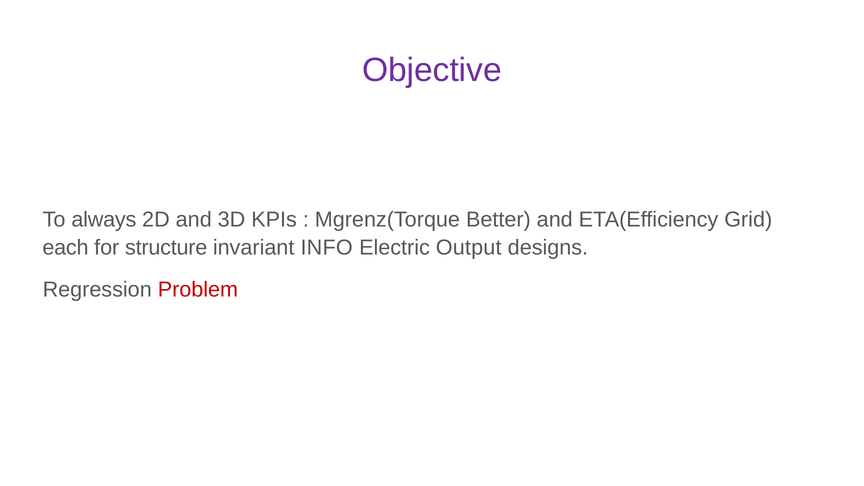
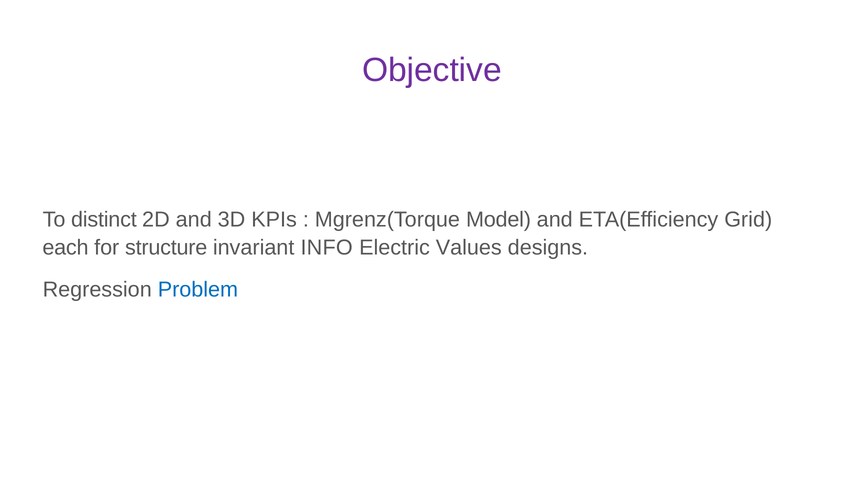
always: always -> distinct (104, 220)
Better: Better -> Model (499, 220)
Output: Output -> Values (469, 247)
Problem colour: red -> blue (198, 290)
